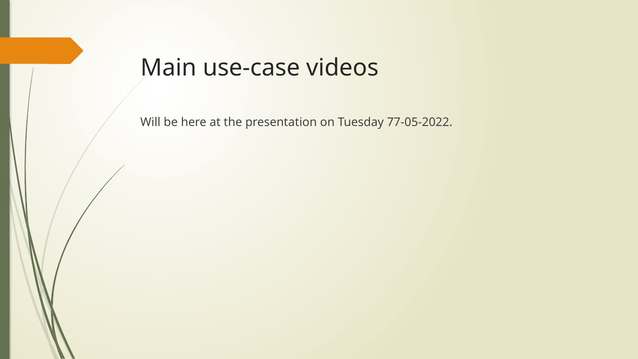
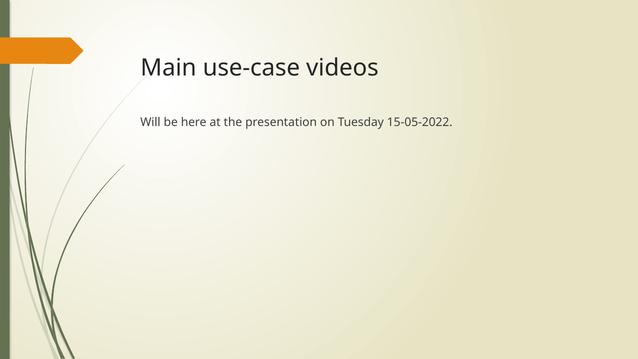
77-05-2022: 77-05-2022 -> 15-05-2022 (420, 122)
